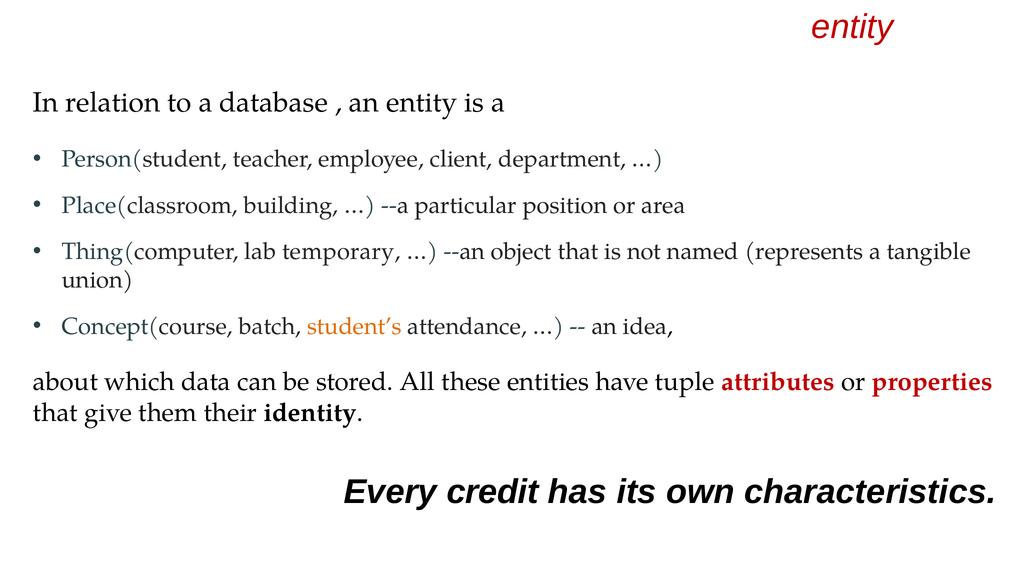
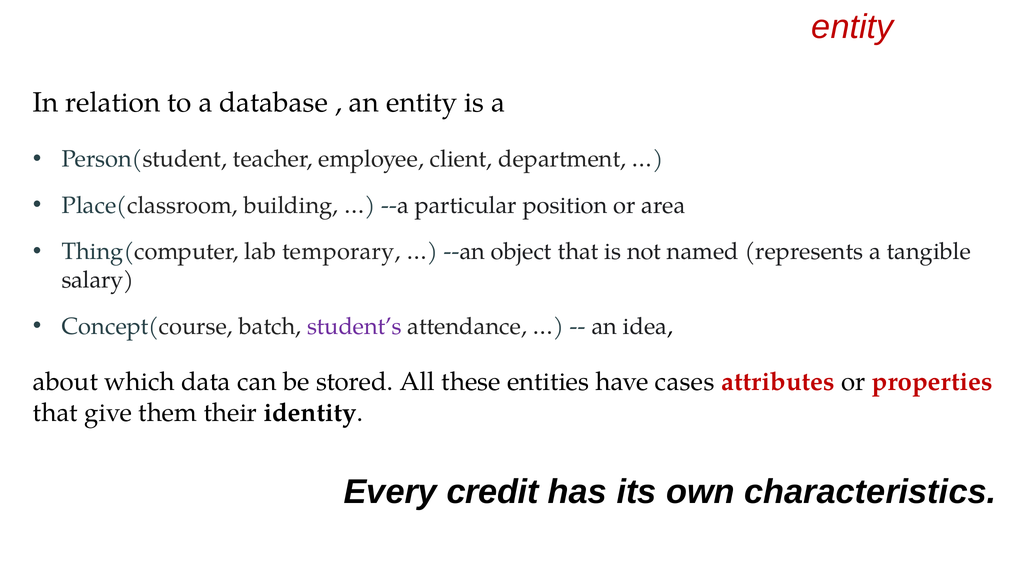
union: union -> salary (98, 280)
student’s colour: orange -> purple (354, 326)
tuple: tuple -> cases (685, 382)
